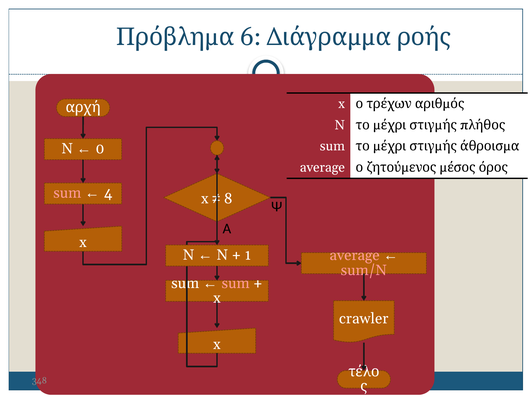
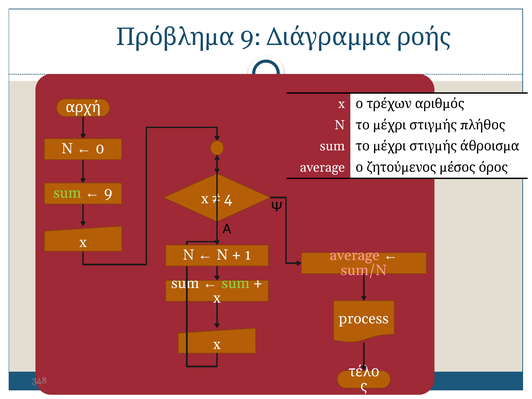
6: 6 -> 9 (251, 37)
sum colour: pink -> light green (67, 193)
4: 4 -> 9 (108, 193)
8: 8 -> 4 (228, 199)
sum colour: pink -> light green (236, 283)
crawler: crawler -> process (364, 319)
